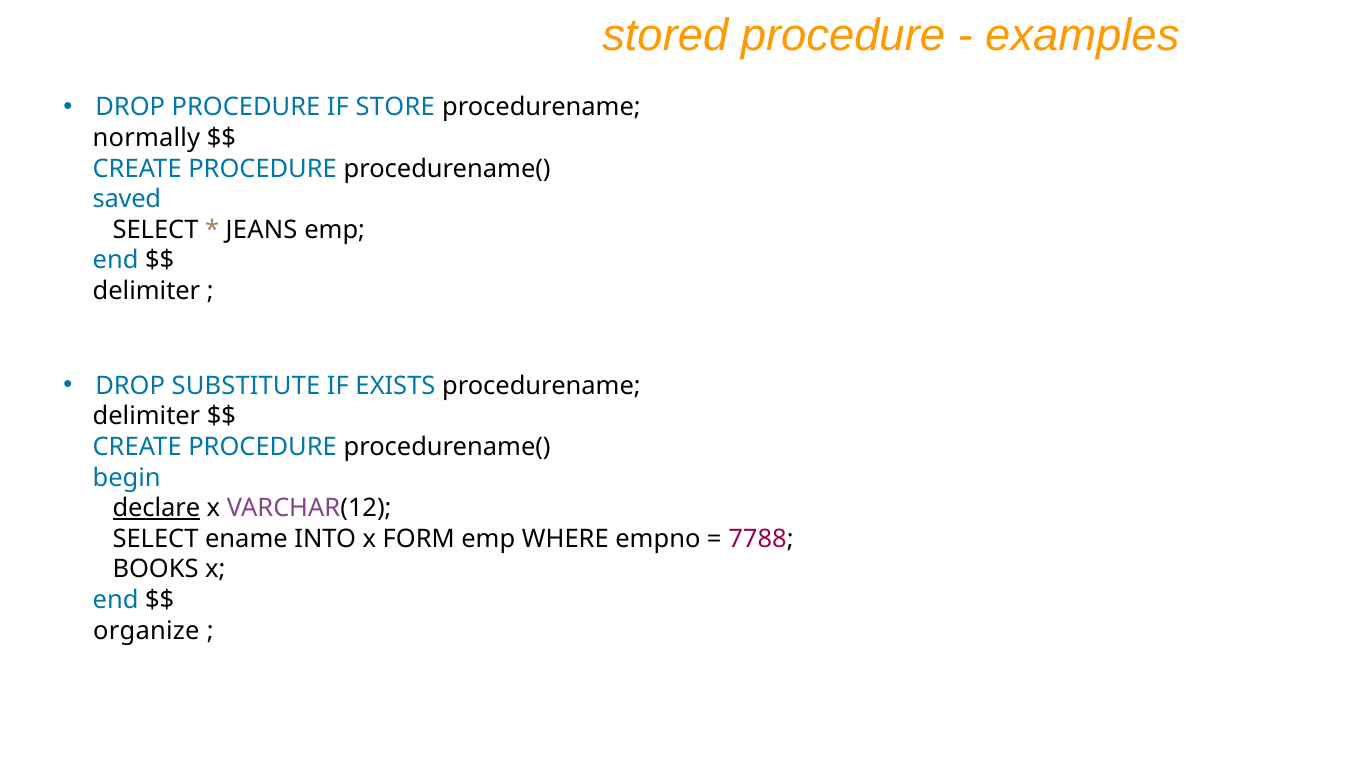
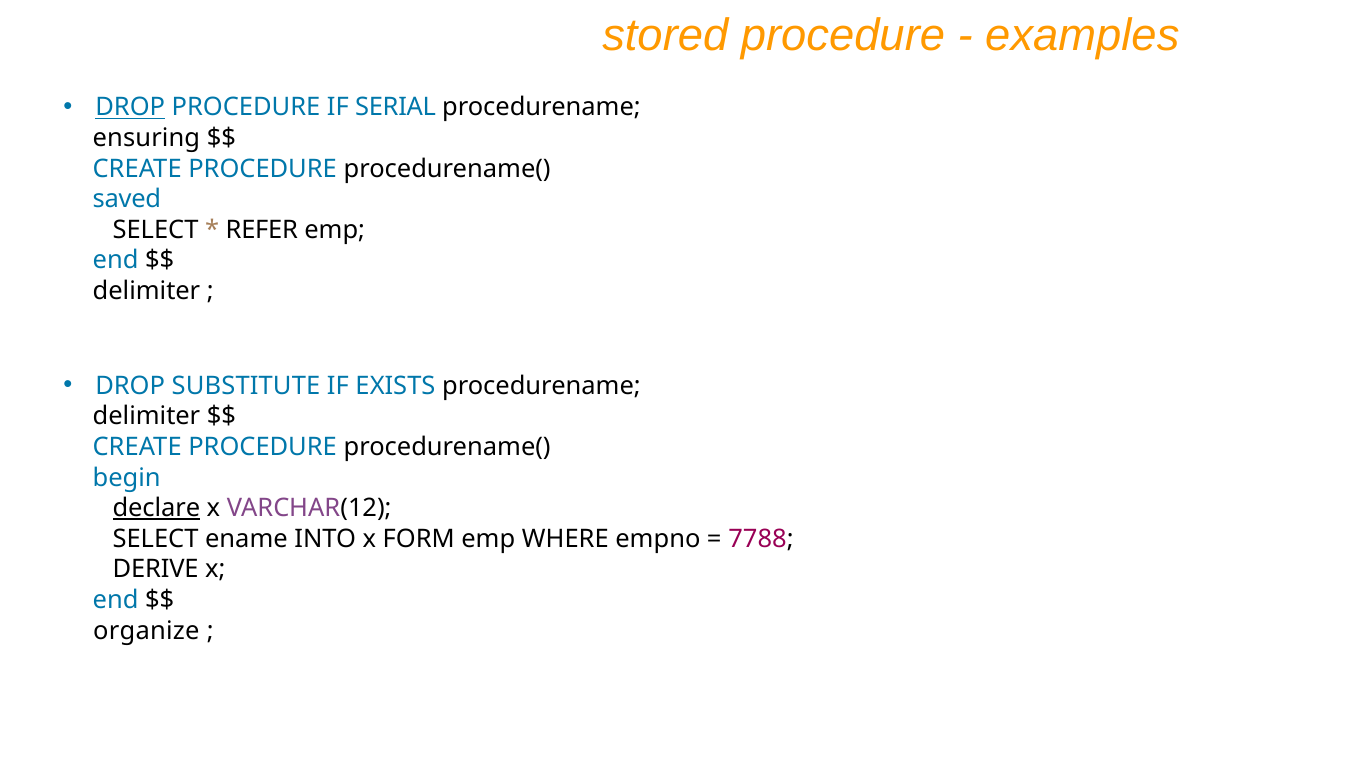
DROP underline: none -> present (130, 107)
STORE: STORE -> SERIAL (396, 107)
normally: normally -> ensuring (146, 138)
JEANS: JEANS -> REFER (262, 230)
BOOKS: BOOKS -> DERIVE (156, 569)
